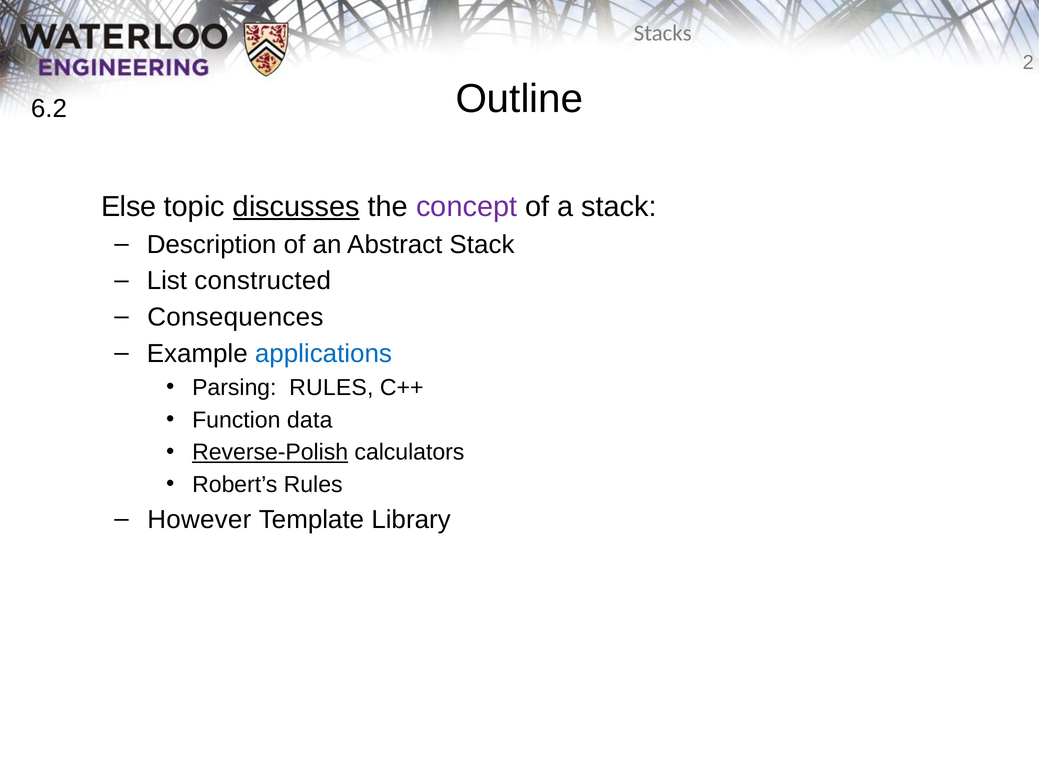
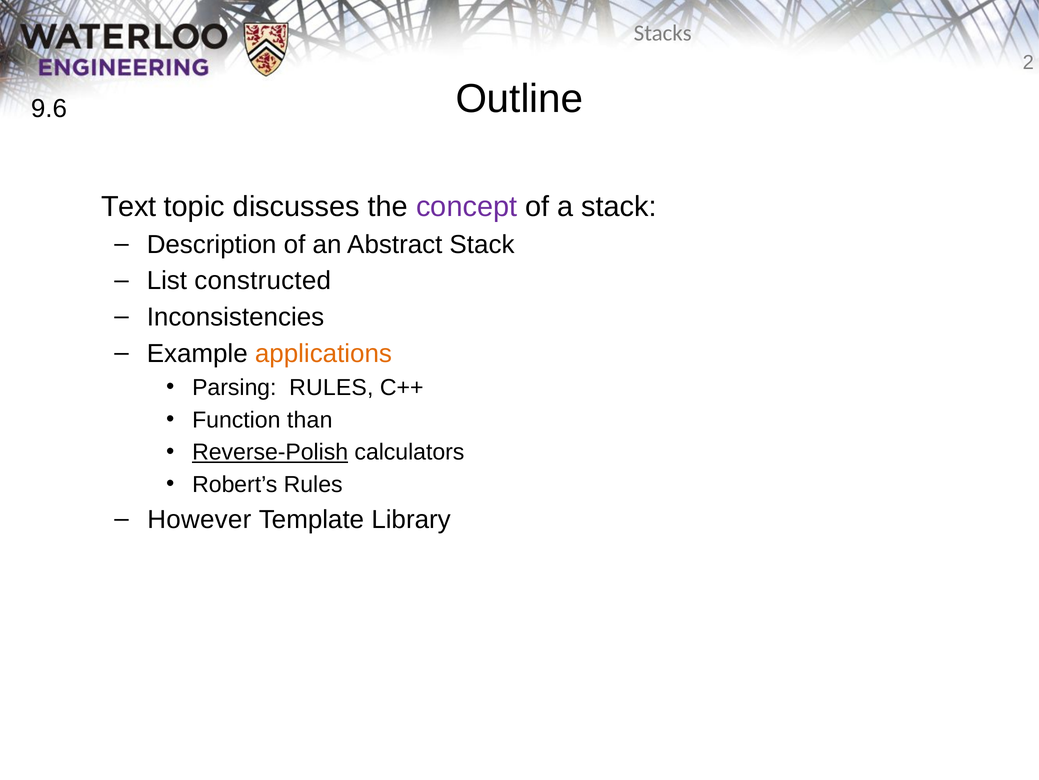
6.2: 6.2 -> 9.6 (49, 108)
Else: Else -> Text (129, 206)
discusses underline: present -> none (296, 206)
Consequences: Consequences -> Inconsistencies (235, 317)
applications colour: blue -> orange (323, 353)
data: data -> than (310, 420)
